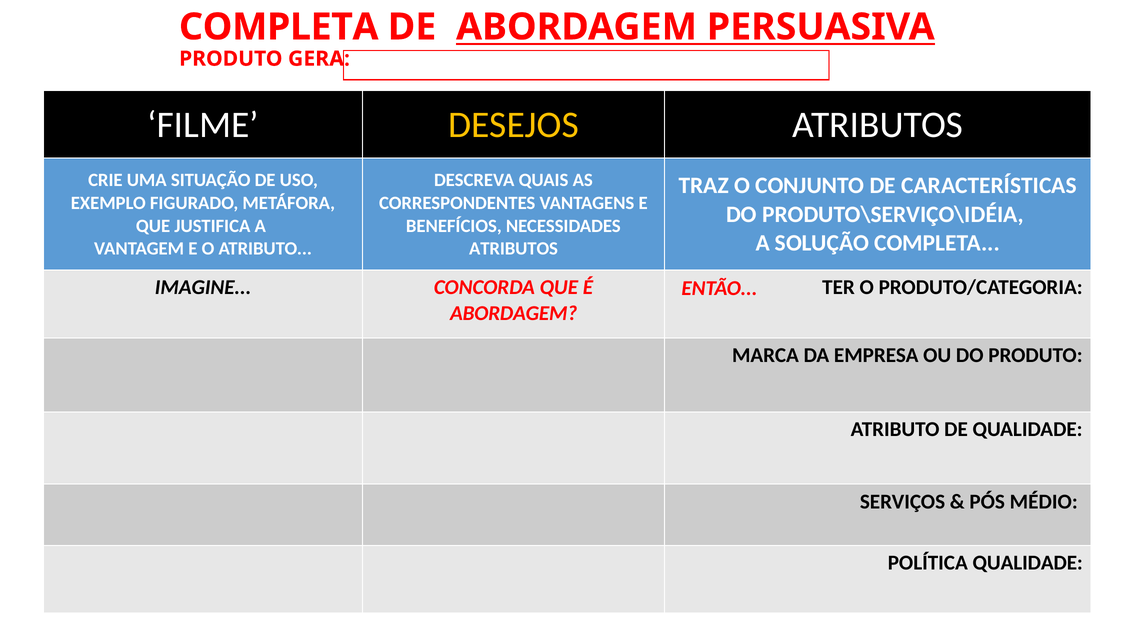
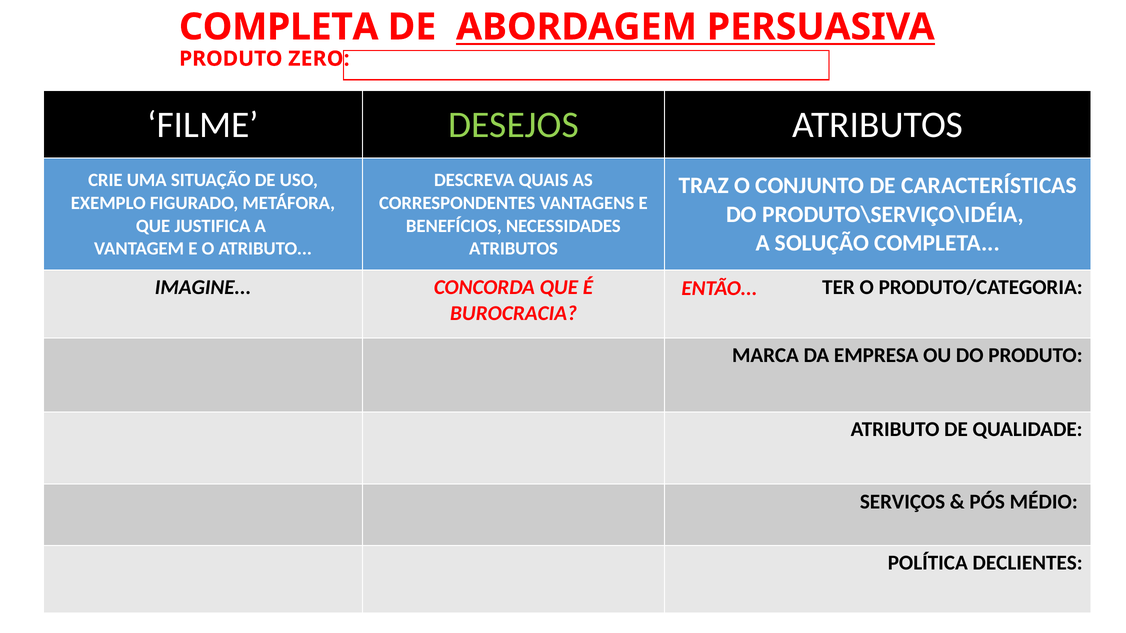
GERA: GERA -> ZERO (319, 59)
DESEJOS colour: yellow -> light green (513, 125)
ABORDAGEM: ABORDAGEM -> BUROCRACIA (514, 313)
POLÍTICA QUALIDADE: QUALIDADE -> DECLIENTES (1028, 563)
